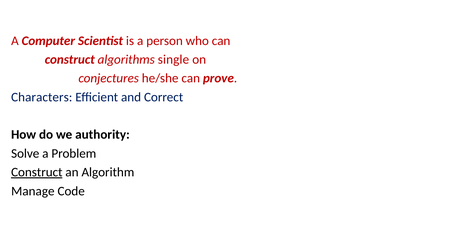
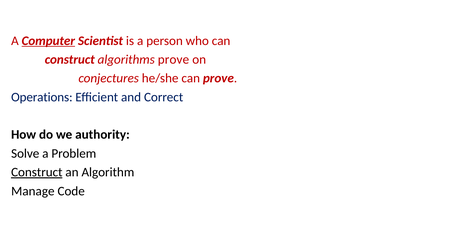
Computer underline: none -> present (48, 41)
algorithms single: single -> prove (173, 60)
Characters: Characters -> Operations (42, 97)
